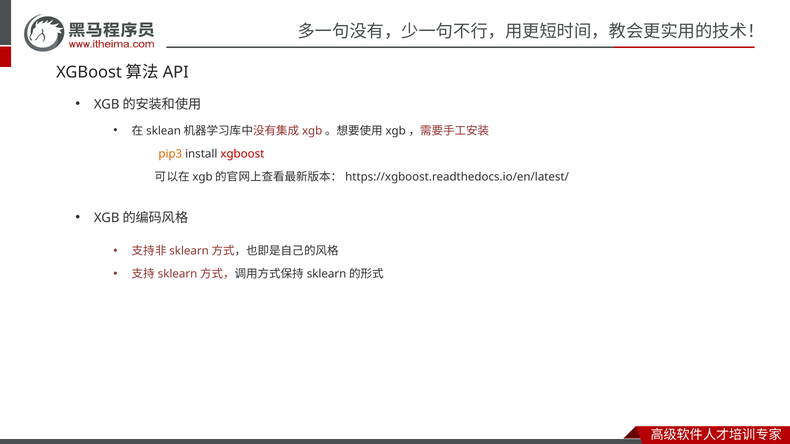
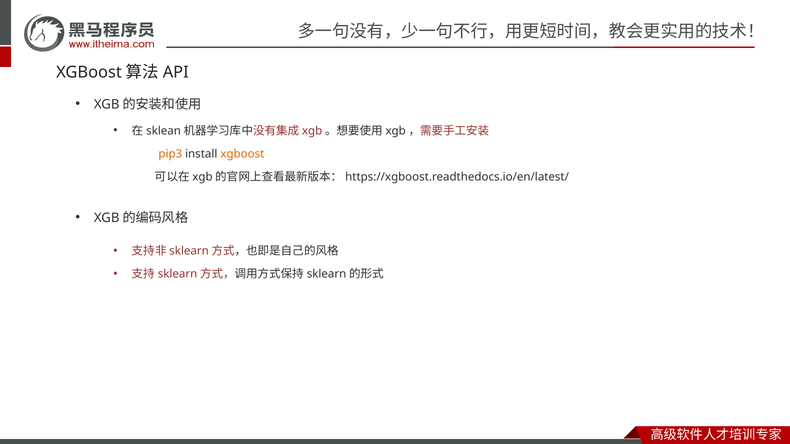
xgboost colour: red -> orange (242, 154)
